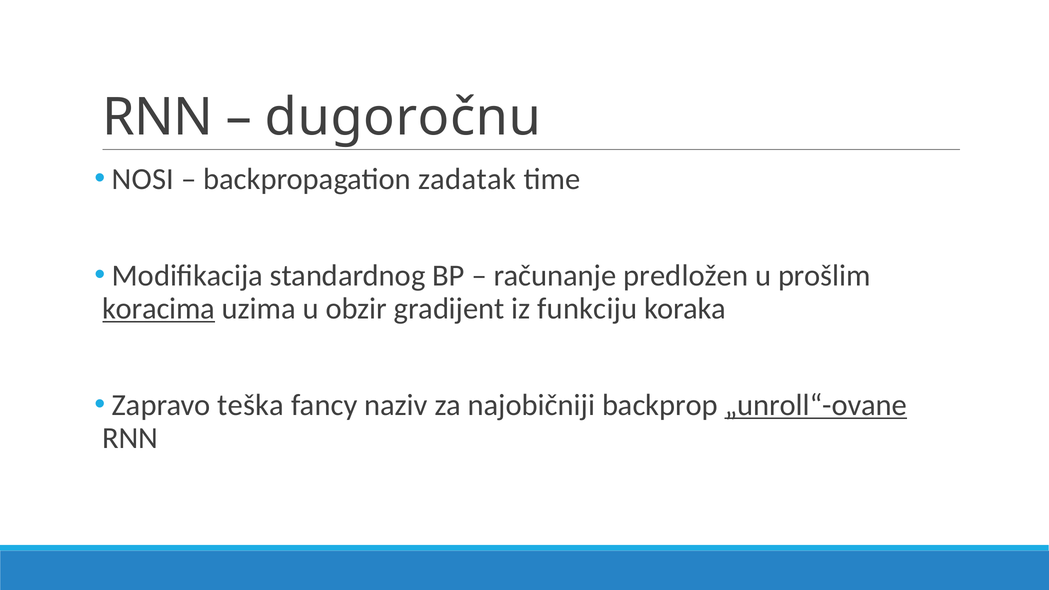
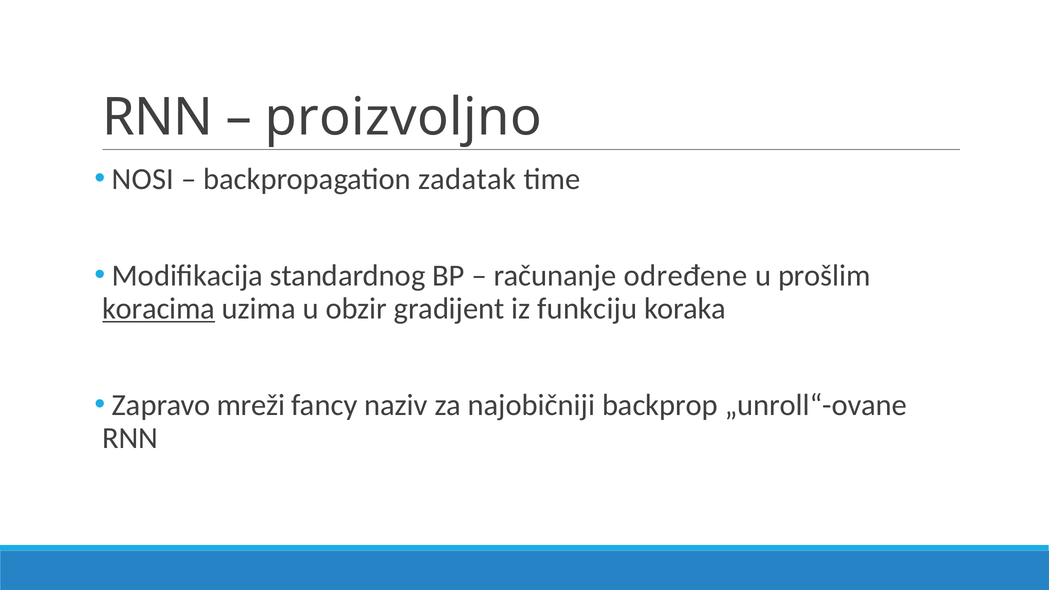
dugoročnu: dugoročnu -> proizvoljno (403, 118)
predložen: predložen -> određene (686, 276)
teška: teška -> mreži (251, 405)
„unroll“-ovane underline: present -> none (816, 405)
